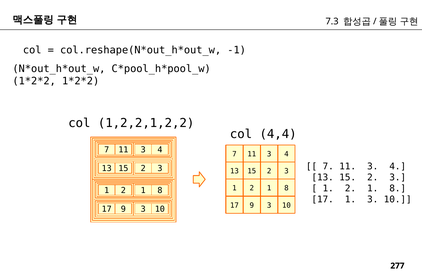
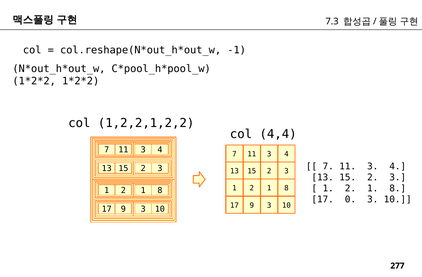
17 1: 1 -> 0 (350, 200)
